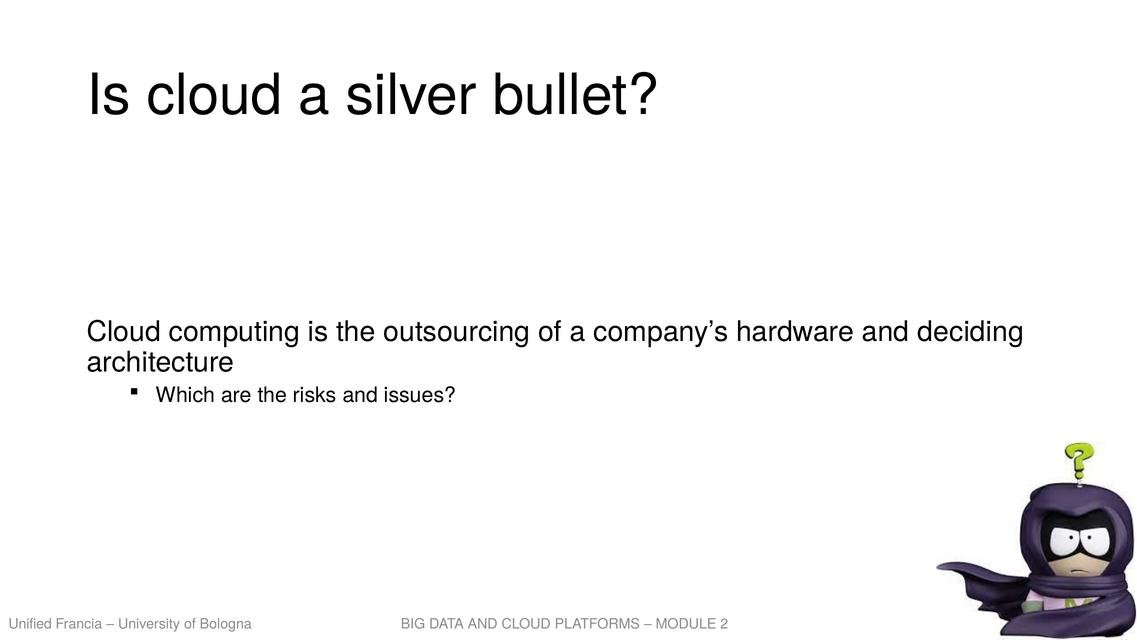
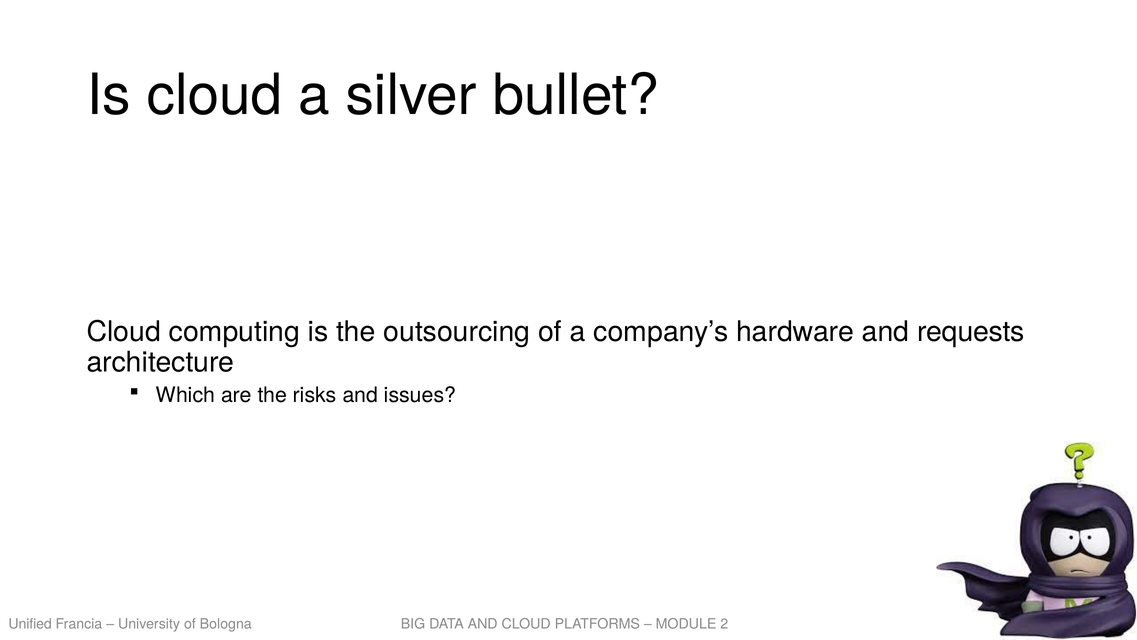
deciding: deciding -> requests (971, 332)
